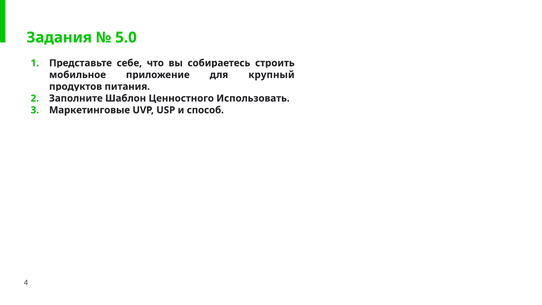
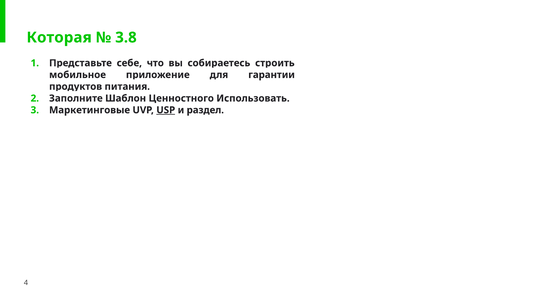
Задания: Задания -> Которая (59, 37)
5.0: 5.0 -> 3.8 (126, 37)
крупный: крупный -> гарантии (272, 75)
USP underline: none -> present (166, 110)
способ: способ -> раздел (205, 110)
